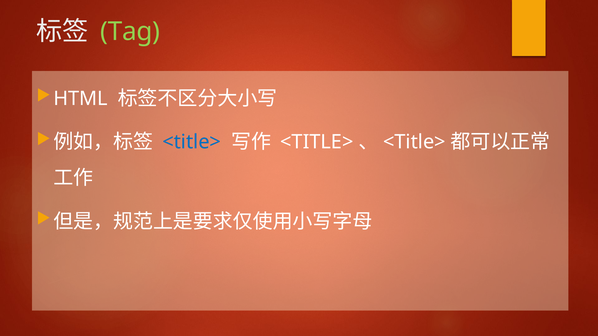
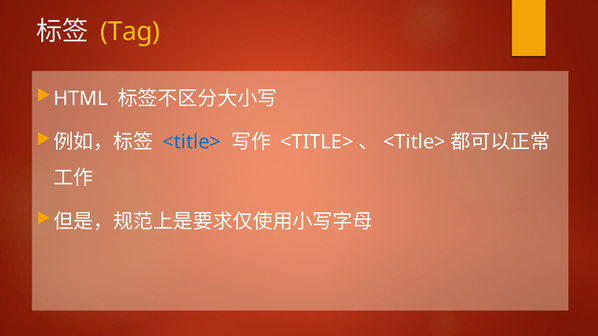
Tag colour: light green -> yellow (130, 31)
